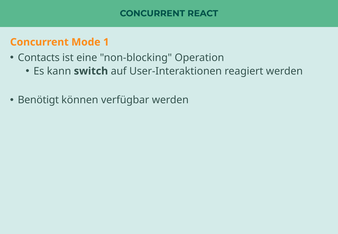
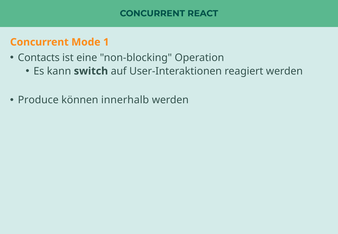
Benötigt: Benötigt -> Produce (38, 100)
verfügbar: verfügbar -> innerhalb (125, 100)
